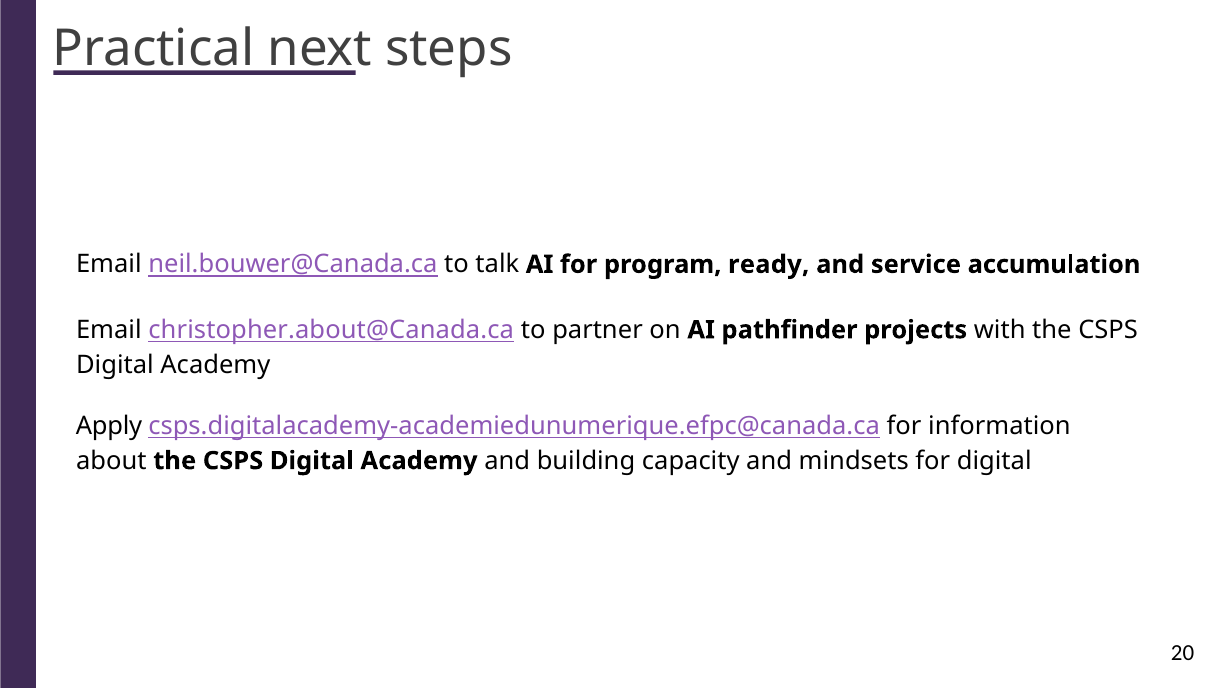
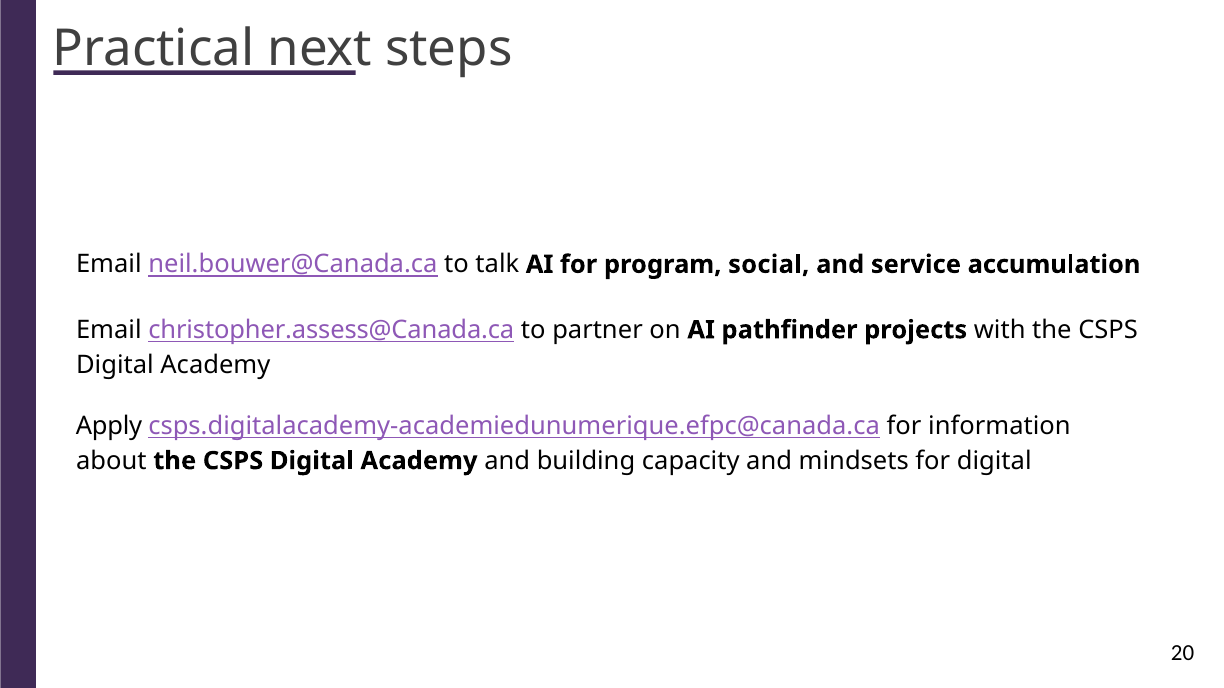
ready: ready -> social (769, 265)
christopher.about@Canada.ca: christopher.about@Canada.ca -> christopher.assess@Canada.ca (331, 330)
